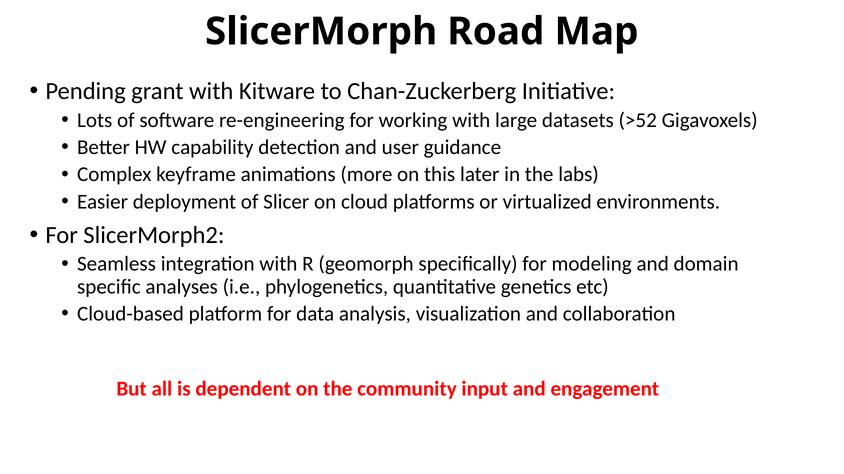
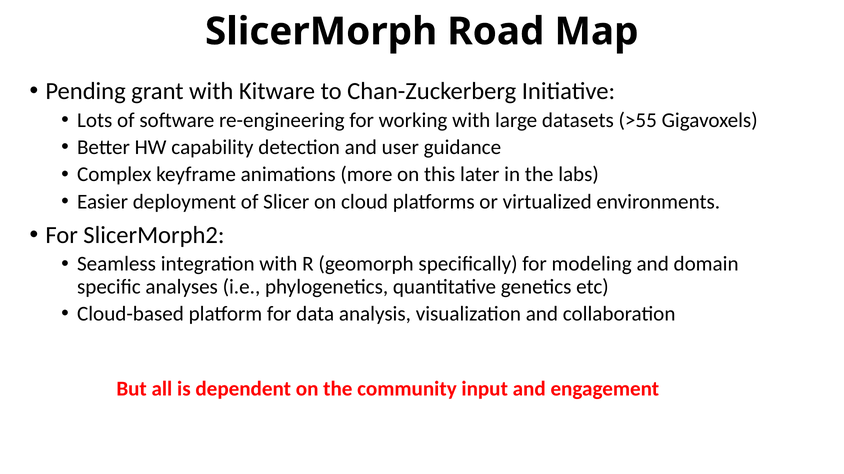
>52: >52 -> >55 (638, 120)
